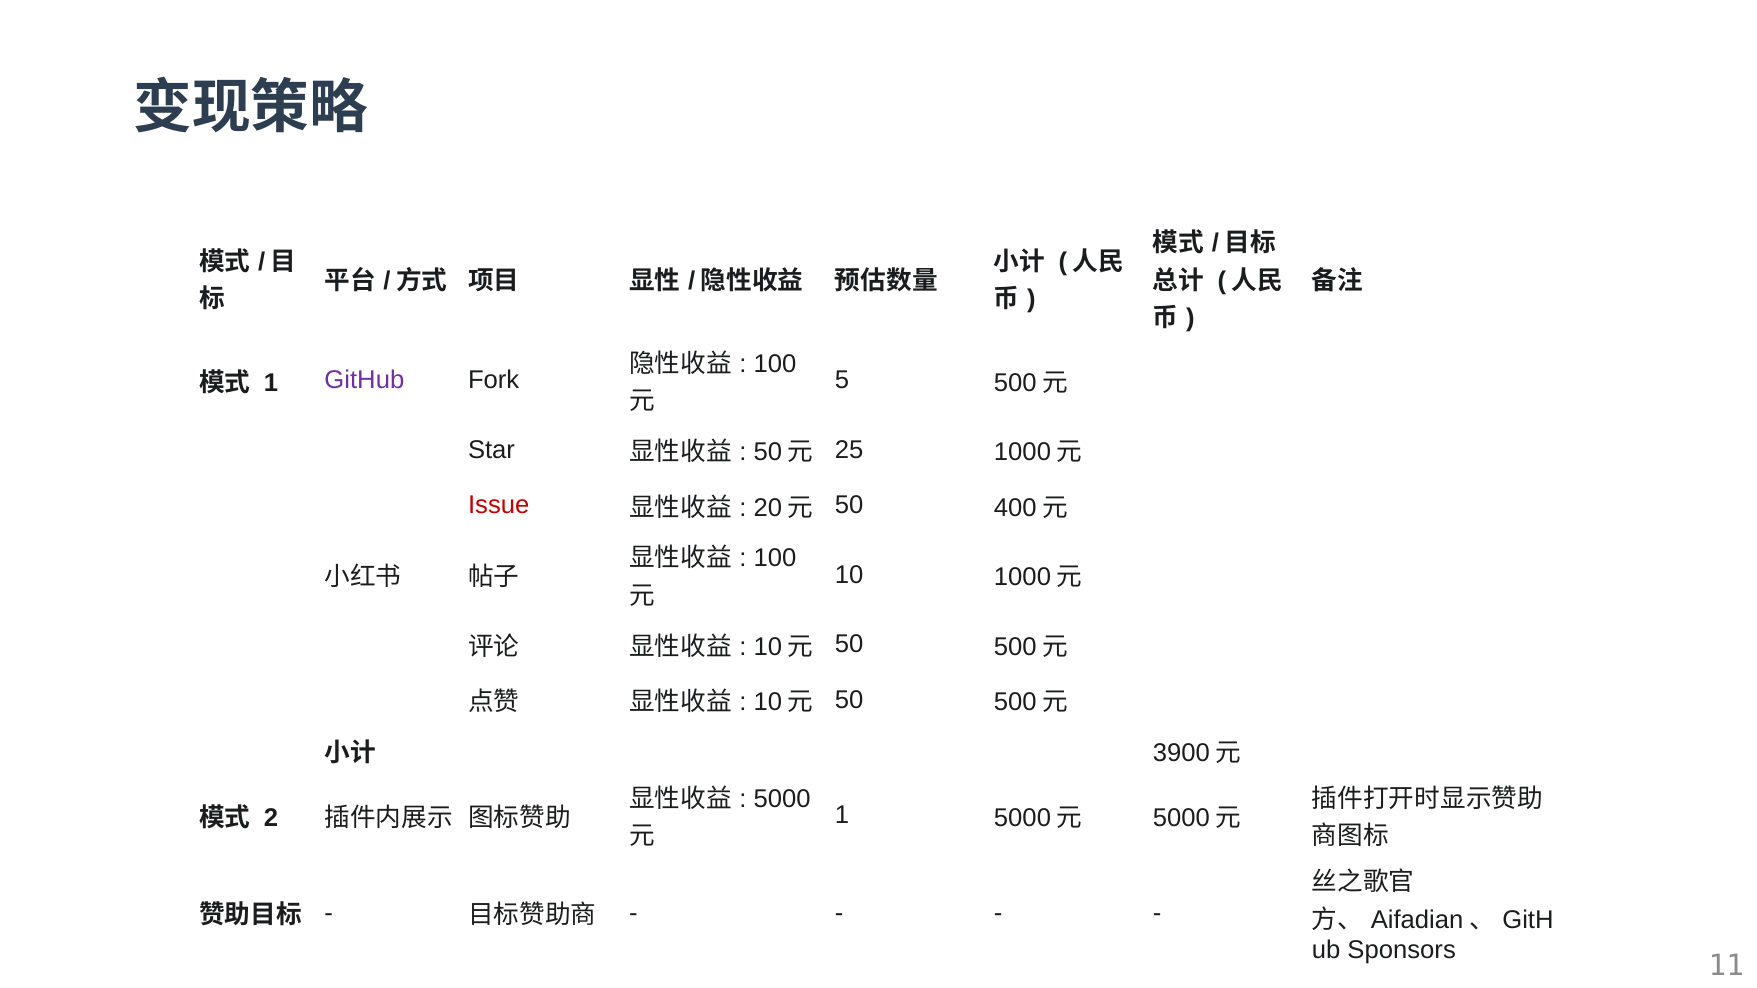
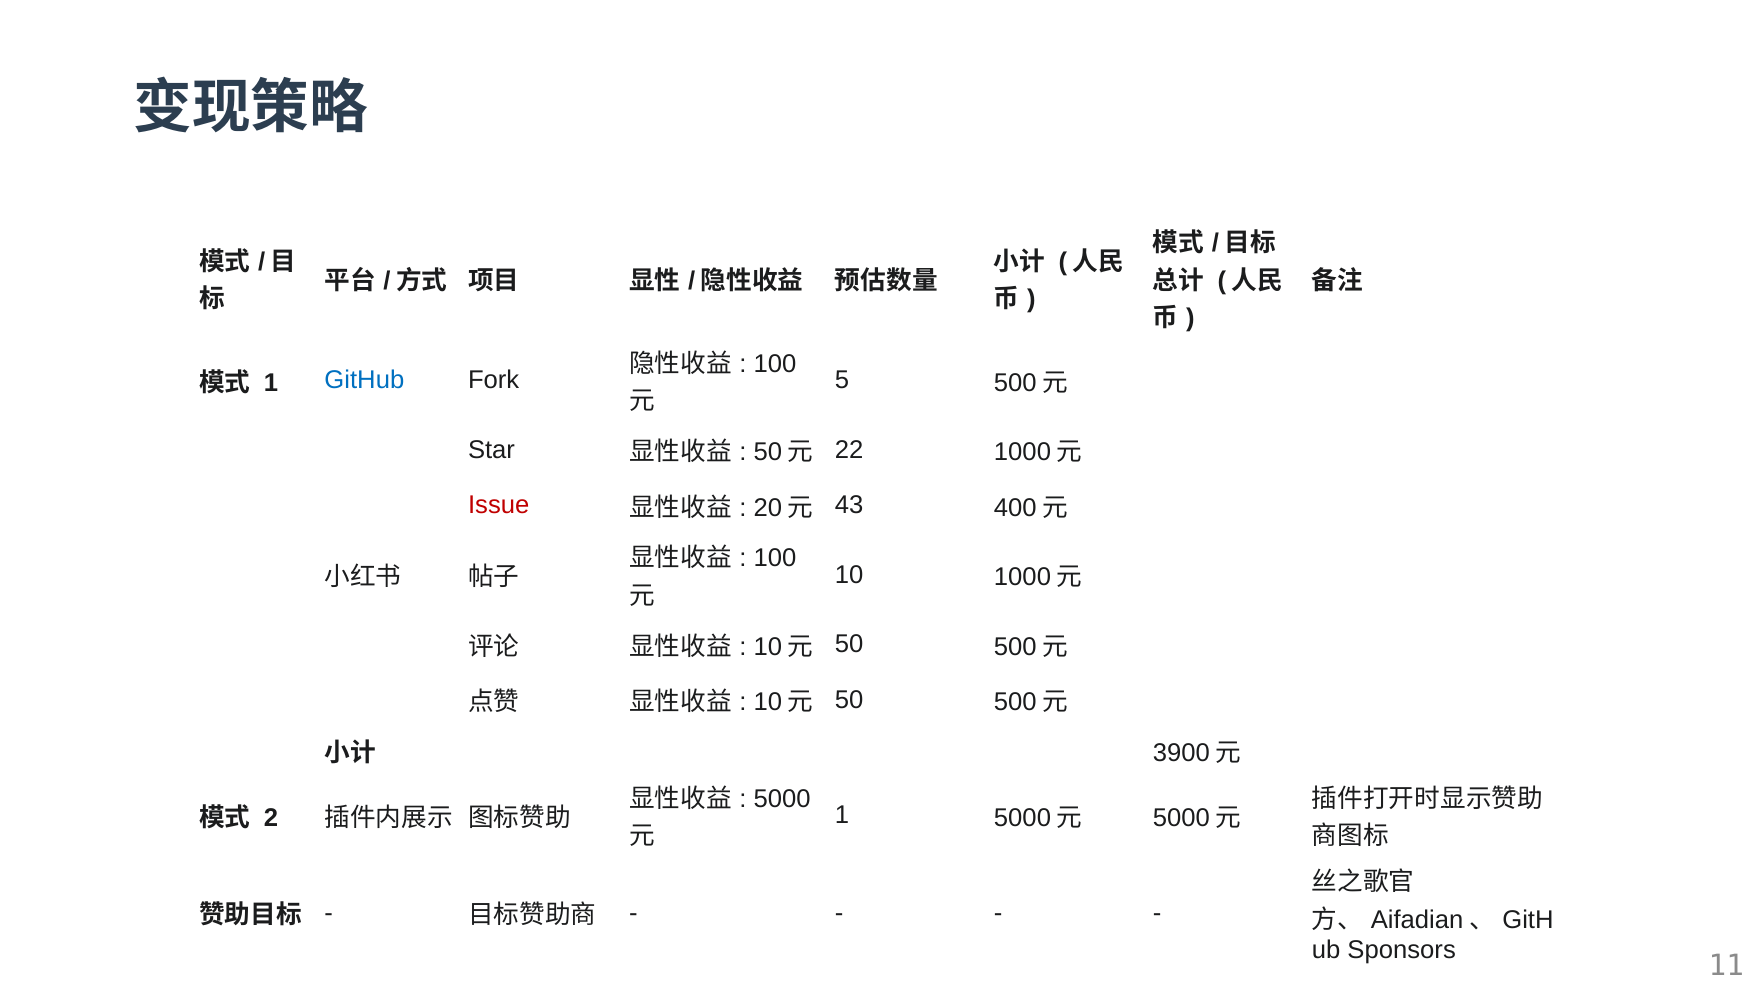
GitHub colour: purple -> blue (364, 380)
25: 25 -> 22 (849, 450)
50: 50 -> 43 (849, 506)
